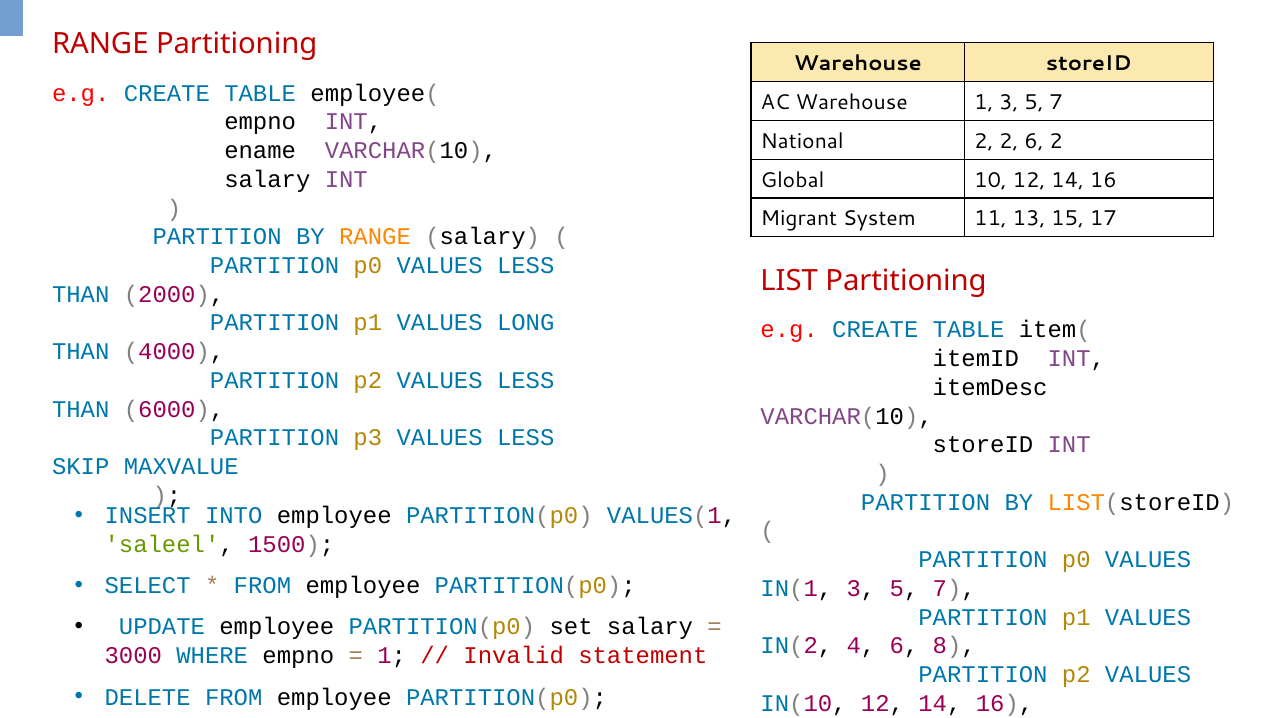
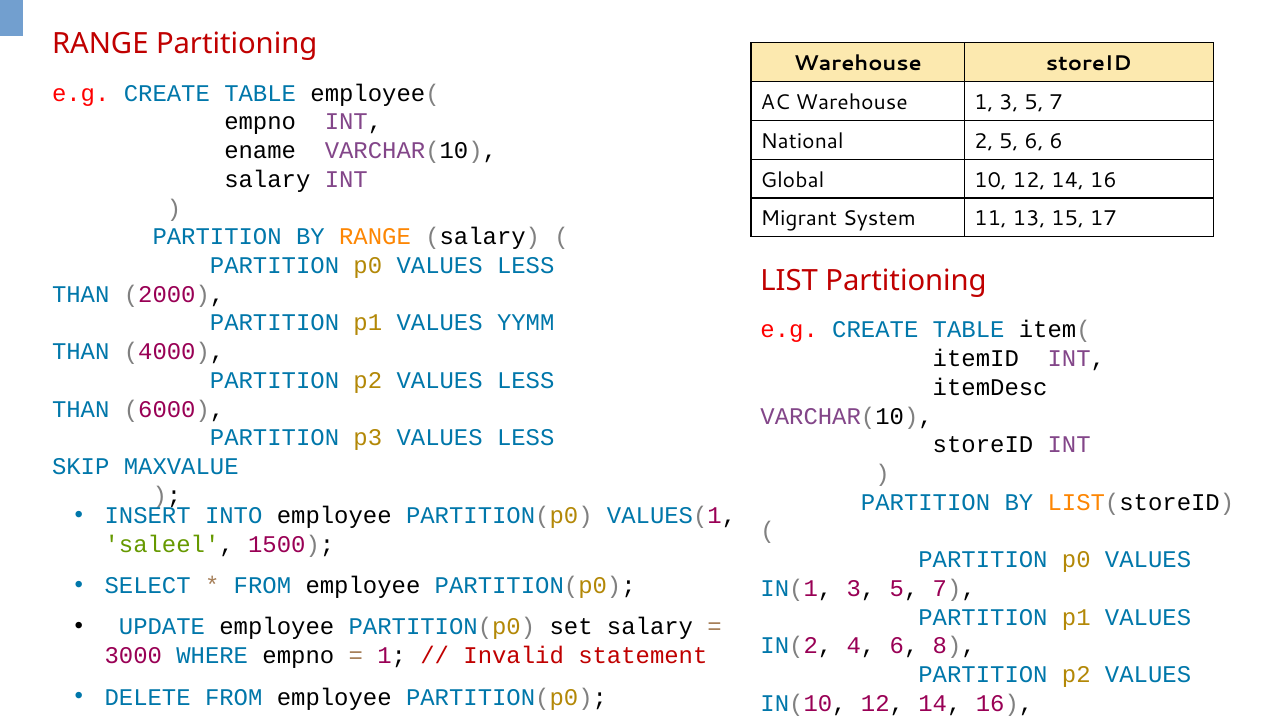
2 2: 2 -> 5 (1009, 141)
6 2: 2 -> 6 (1056, 141)
LONG: LONG -> YYMM (526, 323)
